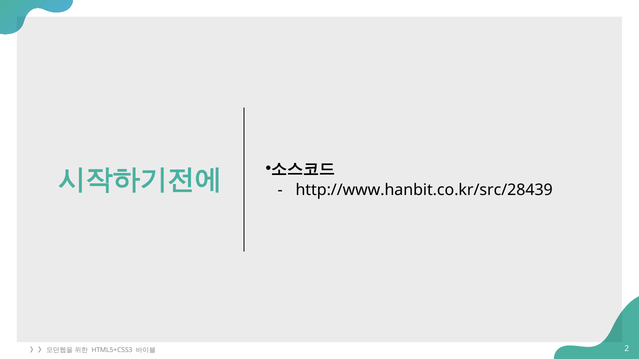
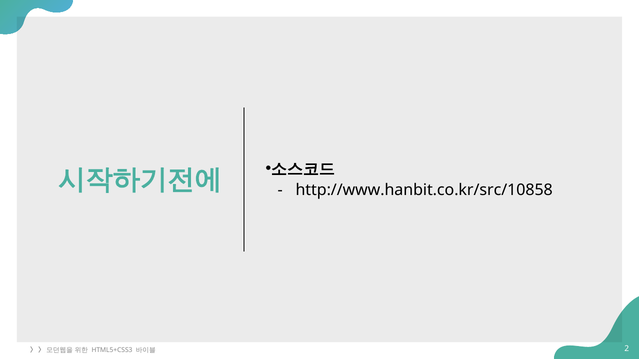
http://www.hanbit.co.kr/src/28439: http://www.hanbit.co.kr/src/28439 -> http://www.hanbit.co.kr/src/10858 (424, 190)
